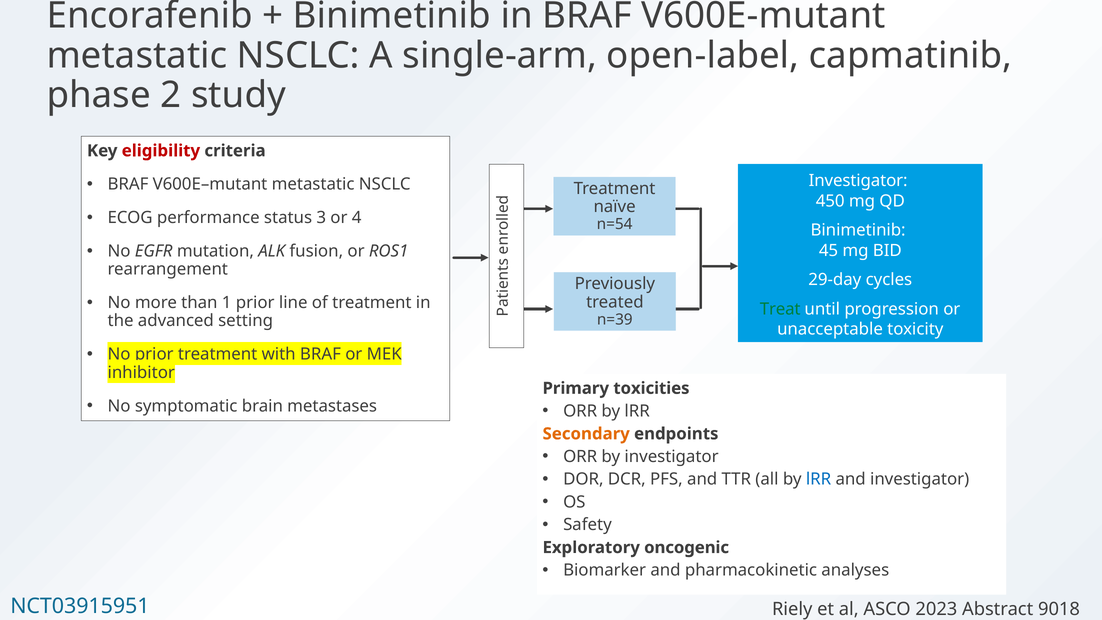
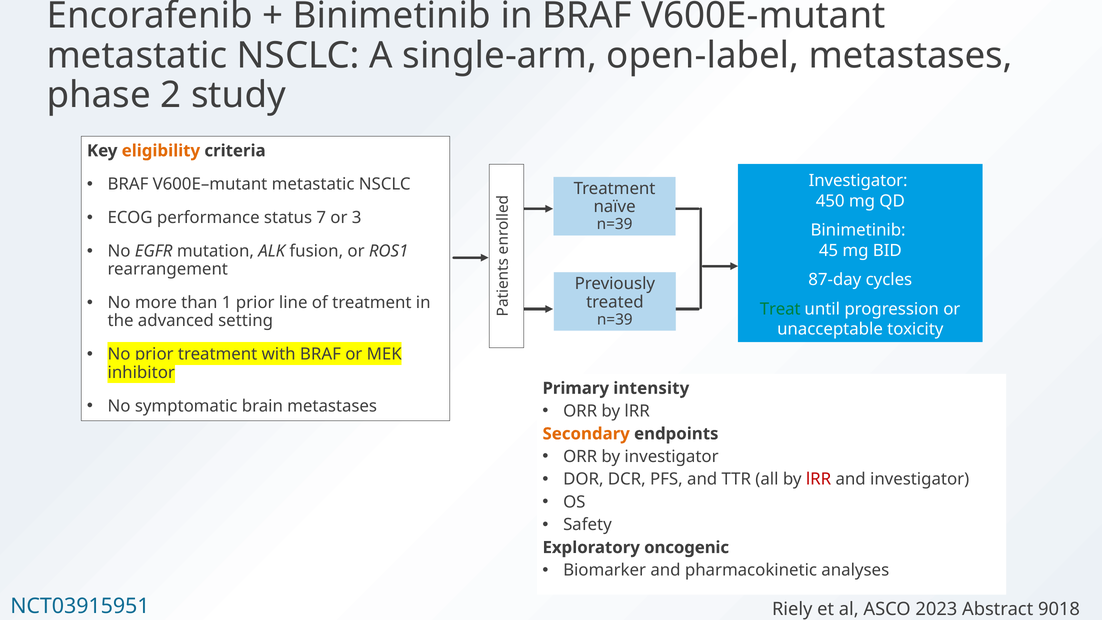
open-label capmatinib: capmatinib -> metastases (911, 55)
eligibility colour: red -> orange (161, 151)
3: 3 -> 7 (321, 218)
4: 4 -> 3 (357, 218)
n=54: n=54 -> n=39 (615, 224)
29-day: 29-day -> 87-day (835, 280)
toxicities: toxicities -> intensity (651, 388)
lRR colour: blue -> red (819, 479)
